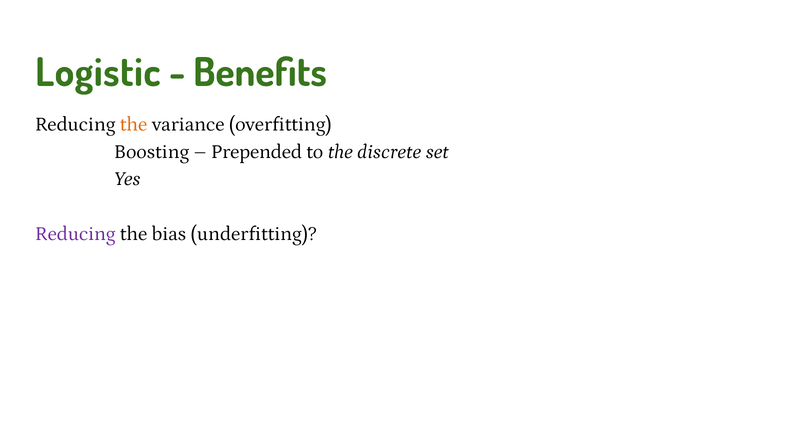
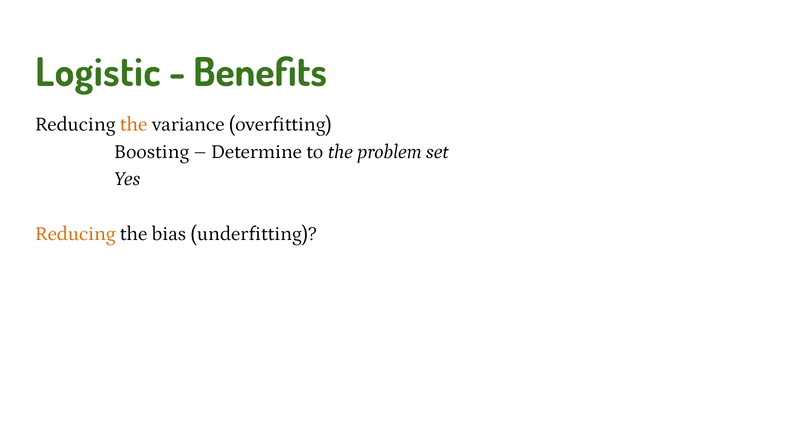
Prepended: Prepended -> Determine (256, 152)
discrete: discrete -> problem (389, 152)
Reducing colour: purple -> orange (75, 234)
